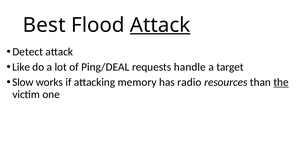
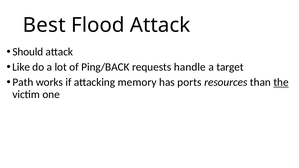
Attack underline: present -> none (160, 25)
Detect: Detect -> Should (28, 52)
Ping/DEAL: Ping/DEAL -> Ping/BACK (105, 67)
Slow: Slow -> Path (23, 82)
radio: radio -> ports (189, 82)
